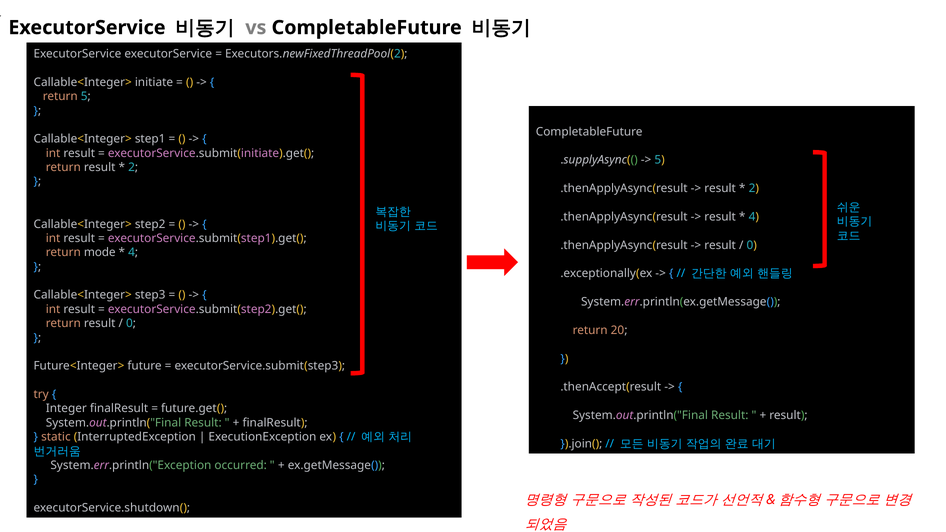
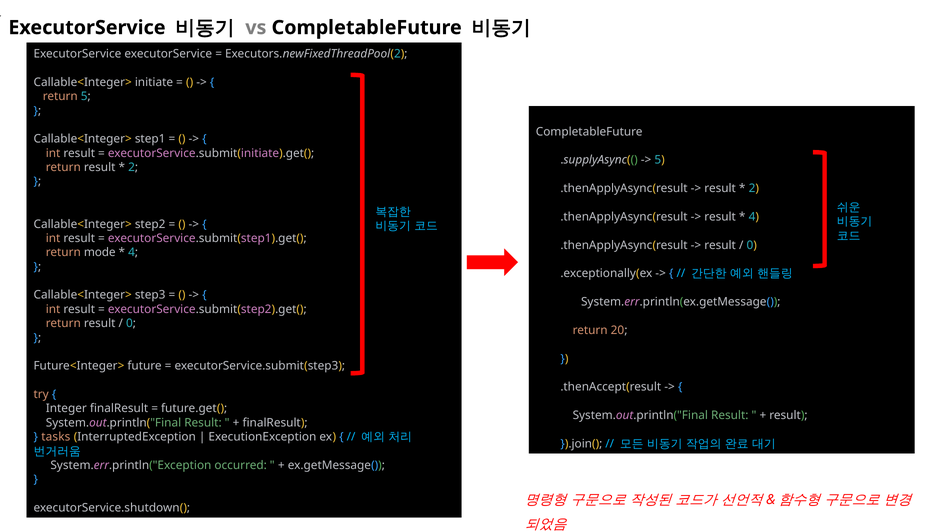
static: static -> tasks (56, 437)
